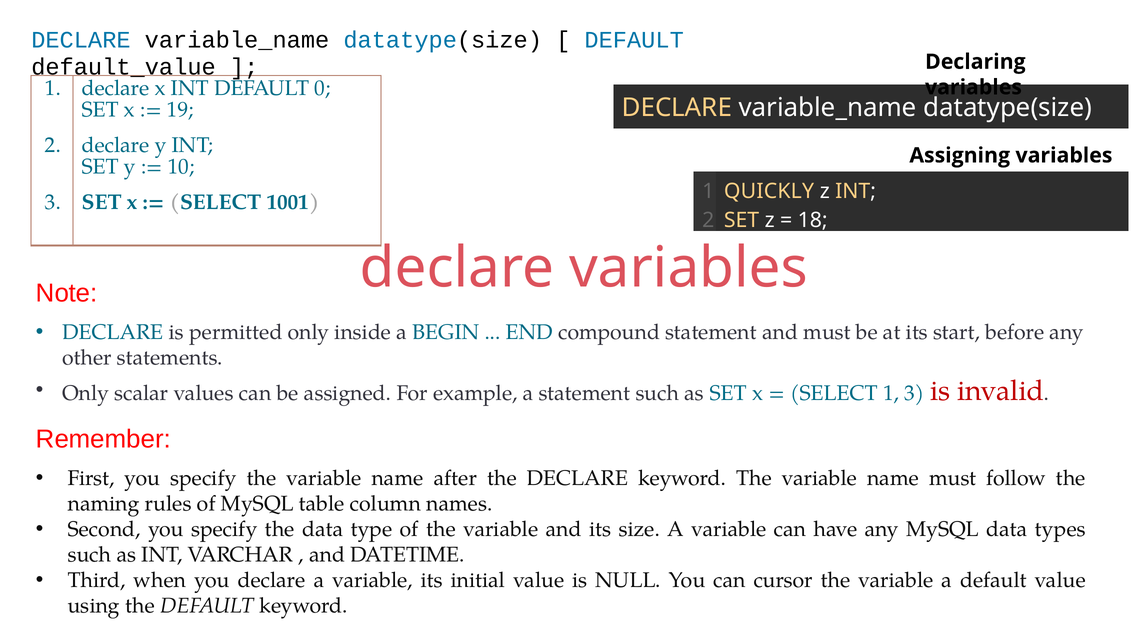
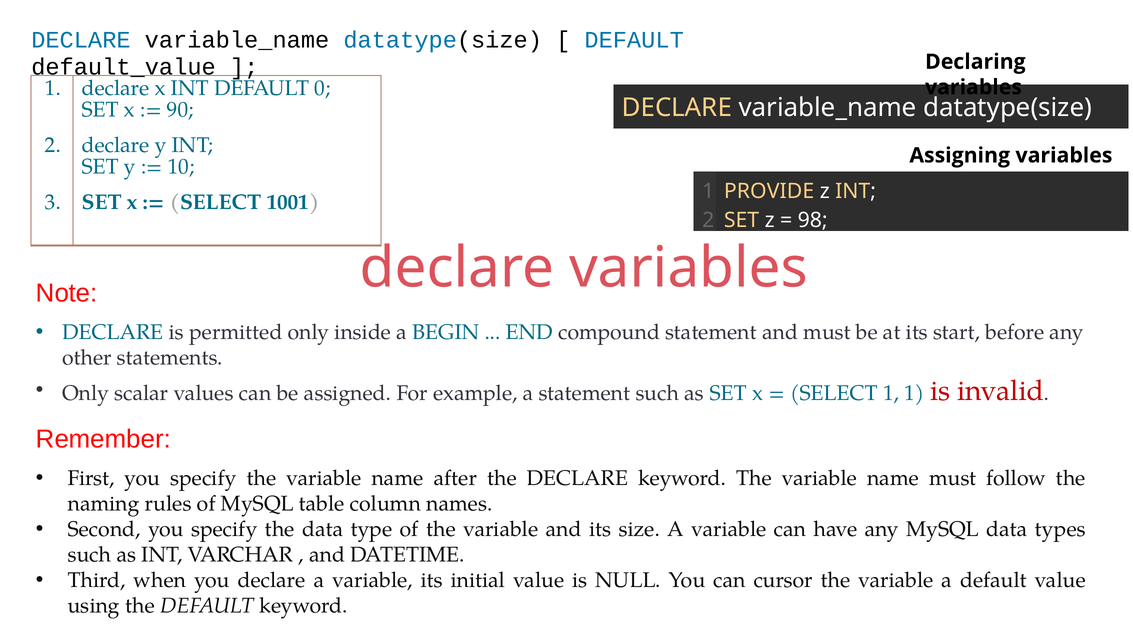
19: 19 -> 90 (180, 110)
QUICKLY: QUICKLY -> PROVIDE (769, 191)
18: 18 -> 98 (813, 220)
1 3: 3 -> 1 (914, 394)
